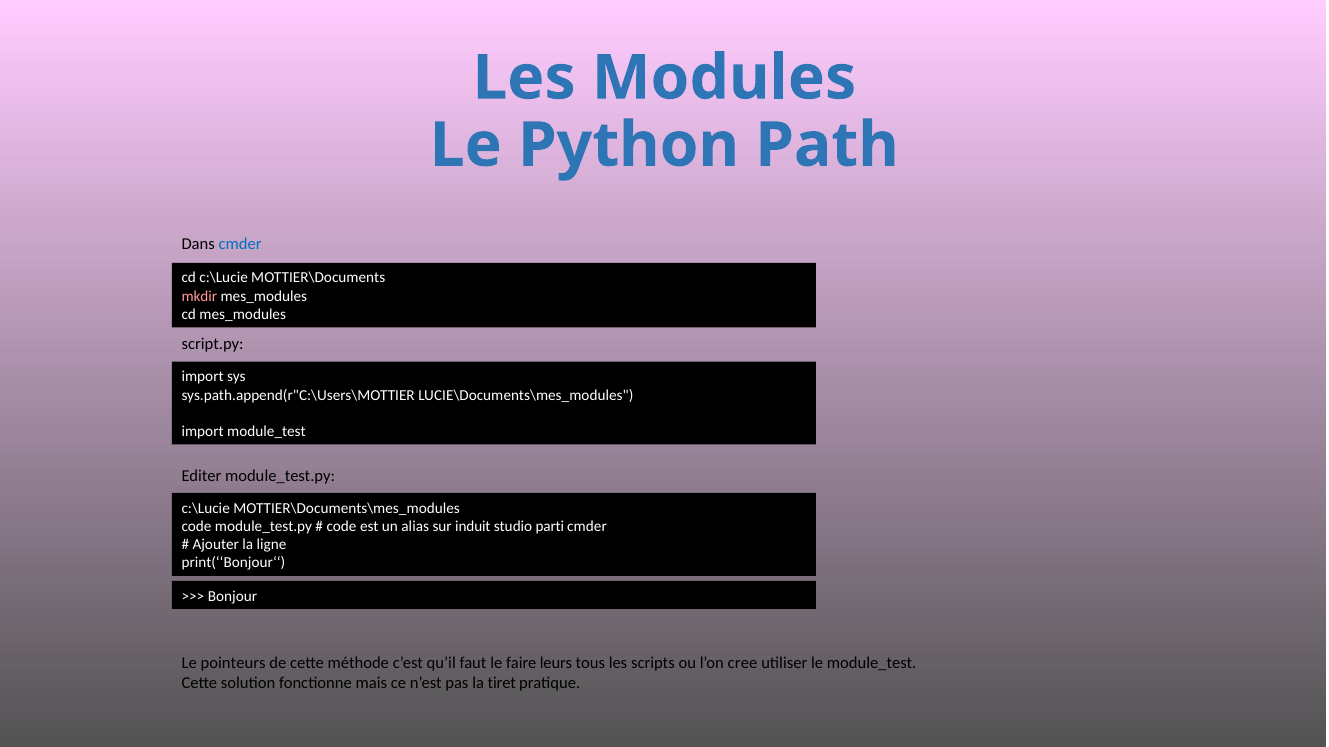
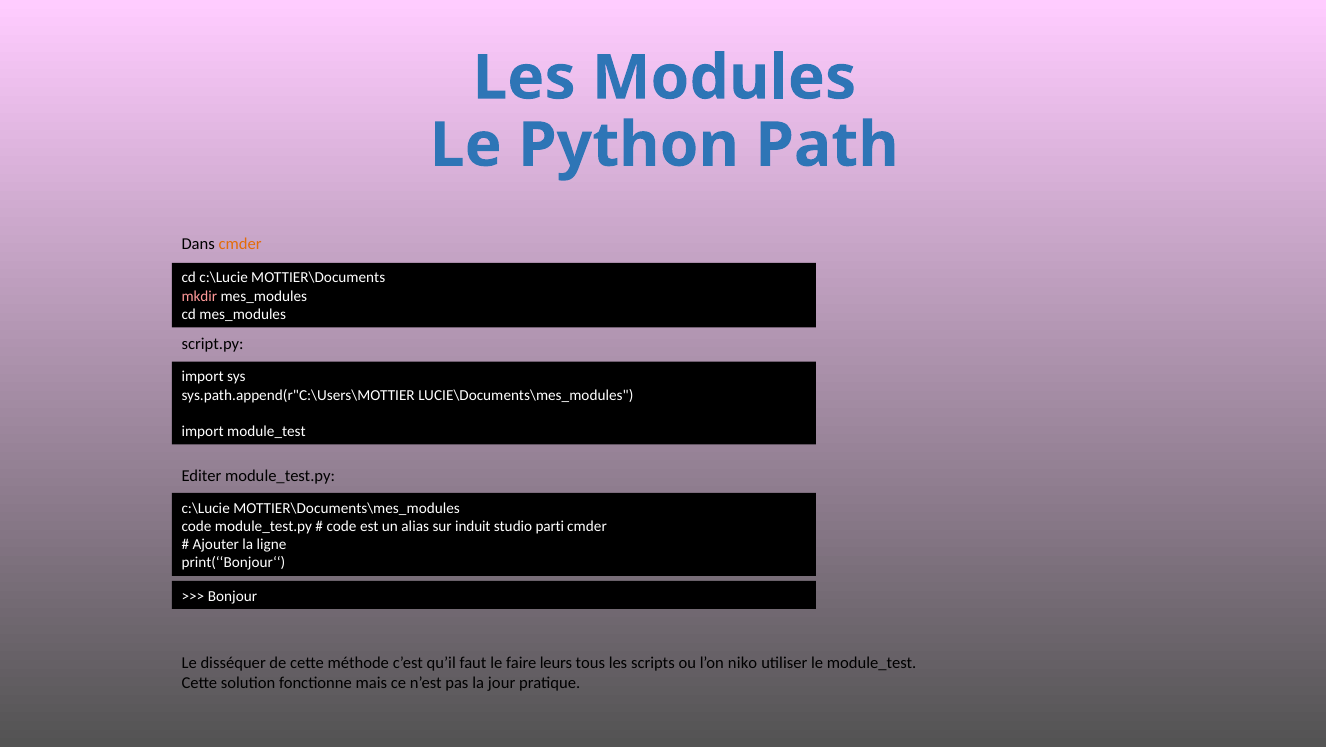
cmder colour: blue -> orange (240, 245)
pointeurs: pointeurs -> disséquer (233, 663)
cree: cree -> niko (743, 663)
tiret: tiret -> jour (502, 683)
